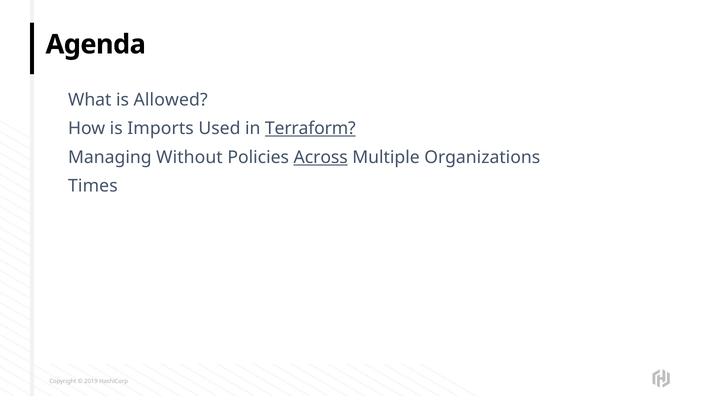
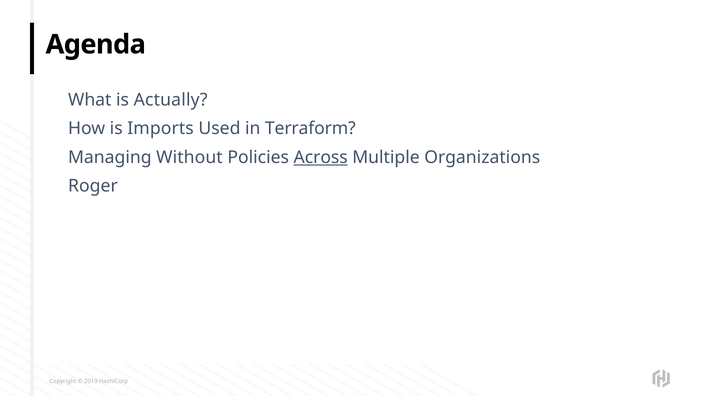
Allowed: Allowed -> Actually (171, 100)
Terraform underline: present -> none (310, 128)
Times: Times -> Roger (93, 186)
